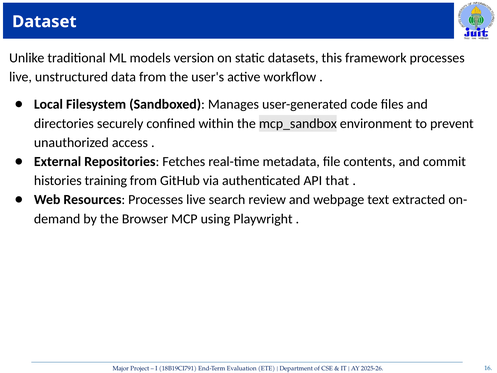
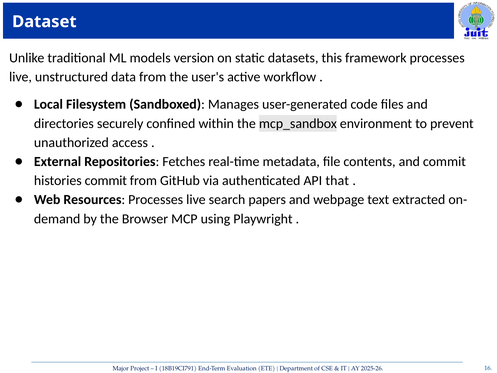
histories training: training -> commit (106, 181)
review: review -> papers (267, 200)
